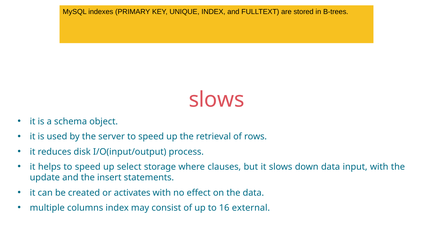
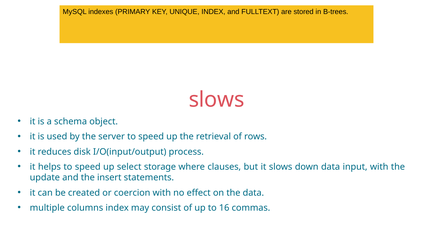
activates: activates -> coercion (132, 193)
external: external -> commas (251, 208)
